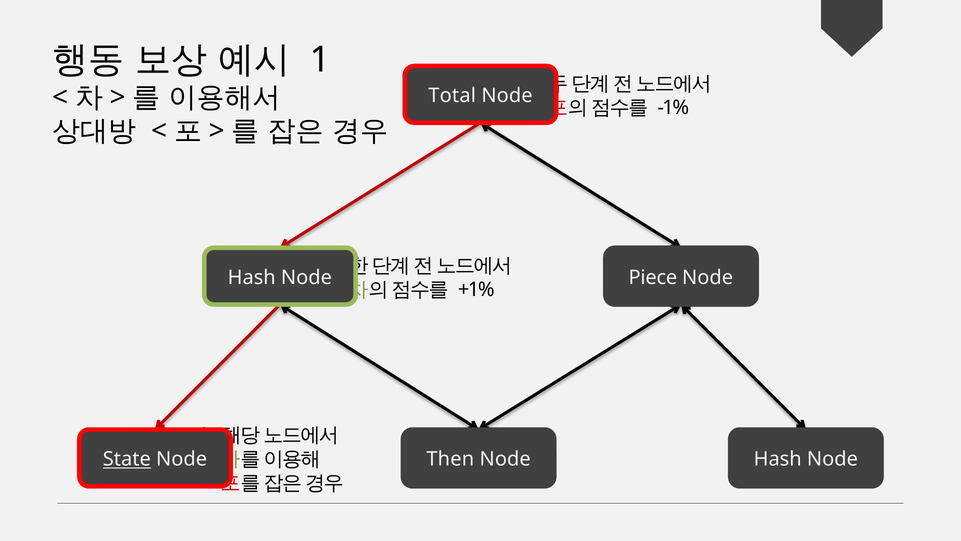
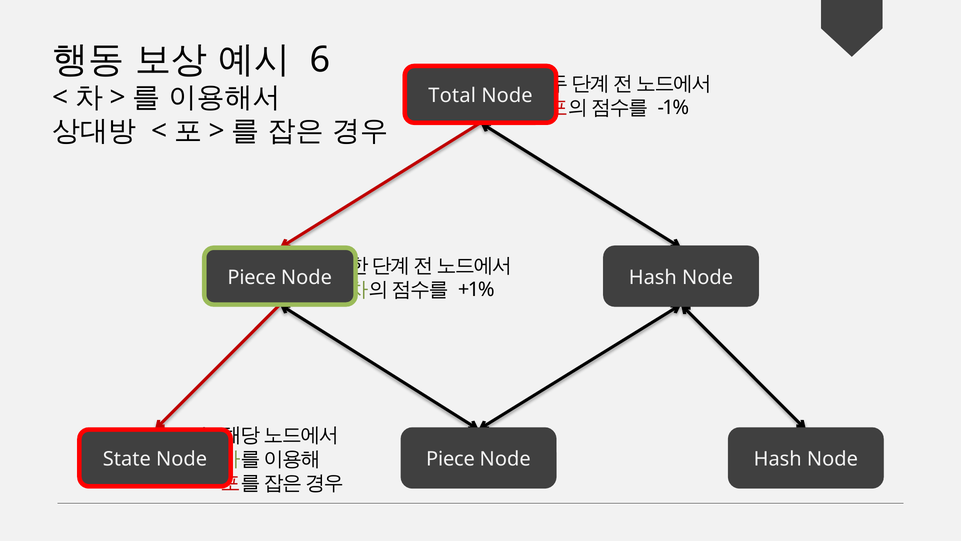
1: 1 -> 6 (320, 60)
Hash: Hash -> Piece (252, 277)
Piece: Piece -> Hash (653, 277)
State underline: present -> none (127, 459)
Then: Then -> Piece (450, 459)
